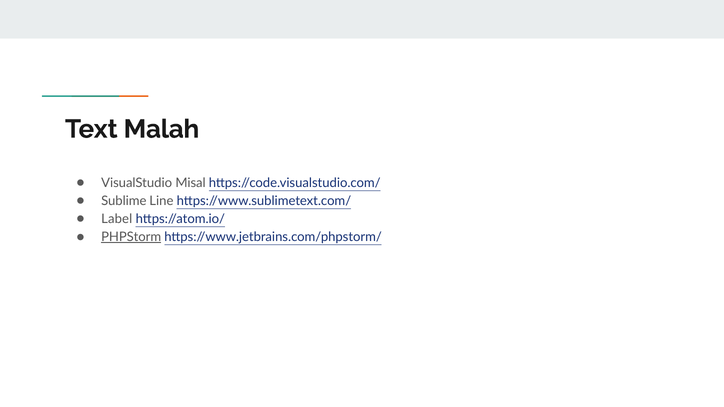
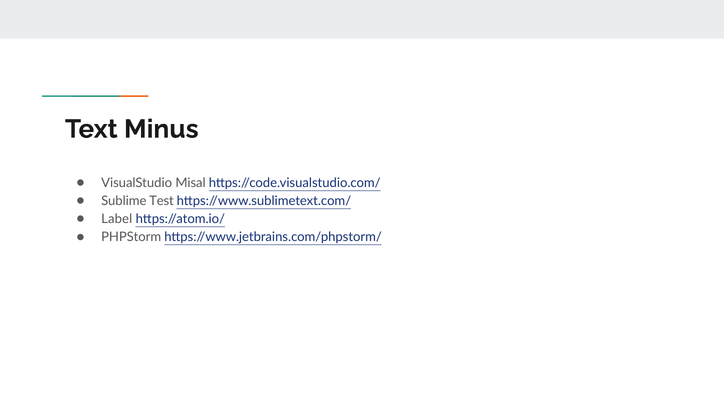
Malah: Malah -> Minus (161, 129)
Line: Line -> Test (161, 201)
PHPStorm underline: present -> none (131, 237)
